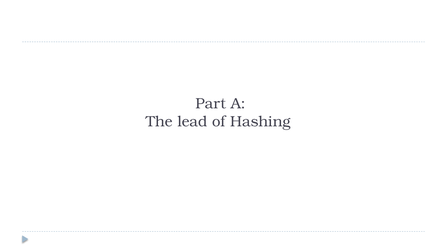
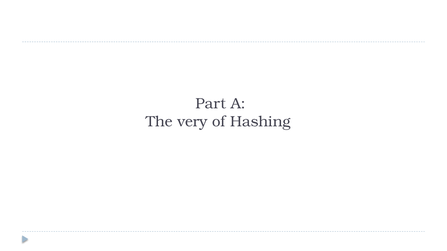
lead: lead -> very (192, 122)
